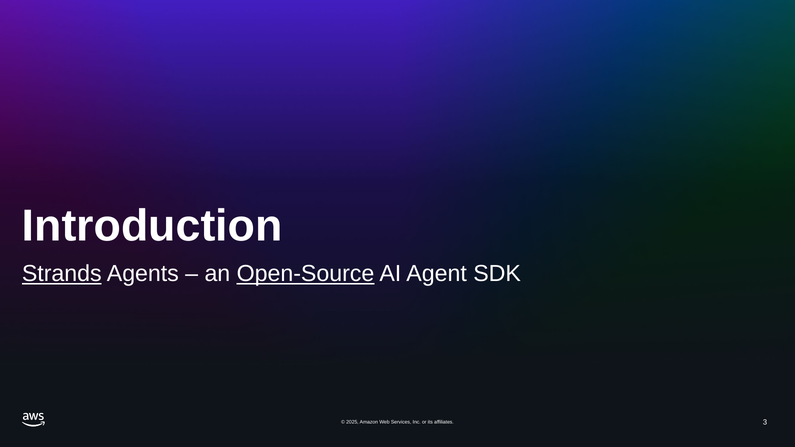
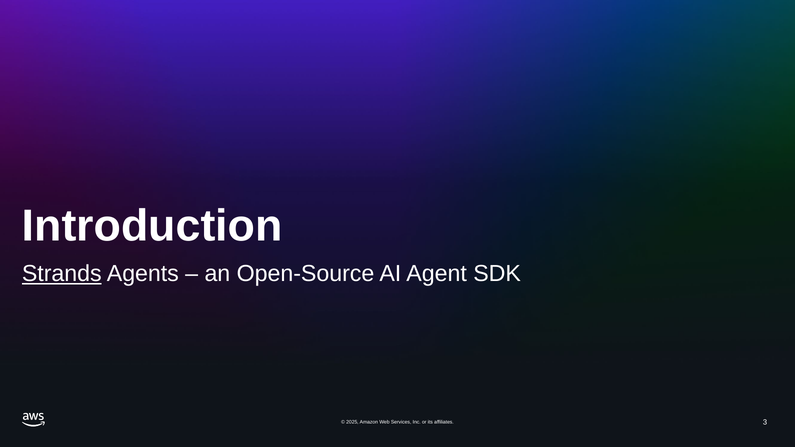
Open-Source underline: present -> none (306, 274)
